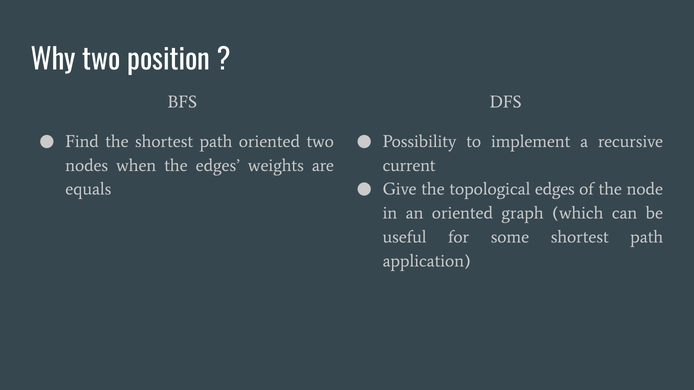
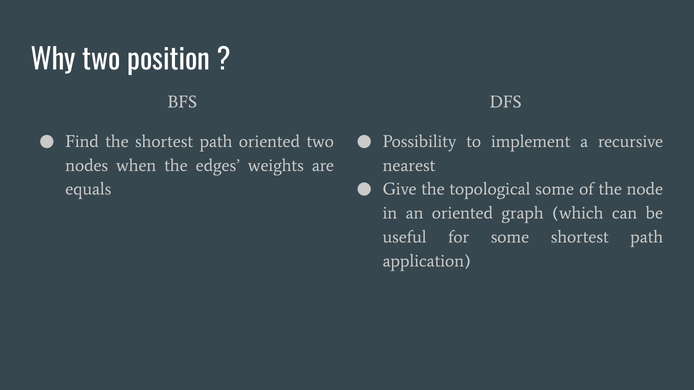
current: current -> nearest (409, 165)
topological edges: edges -> some (555, 189)
